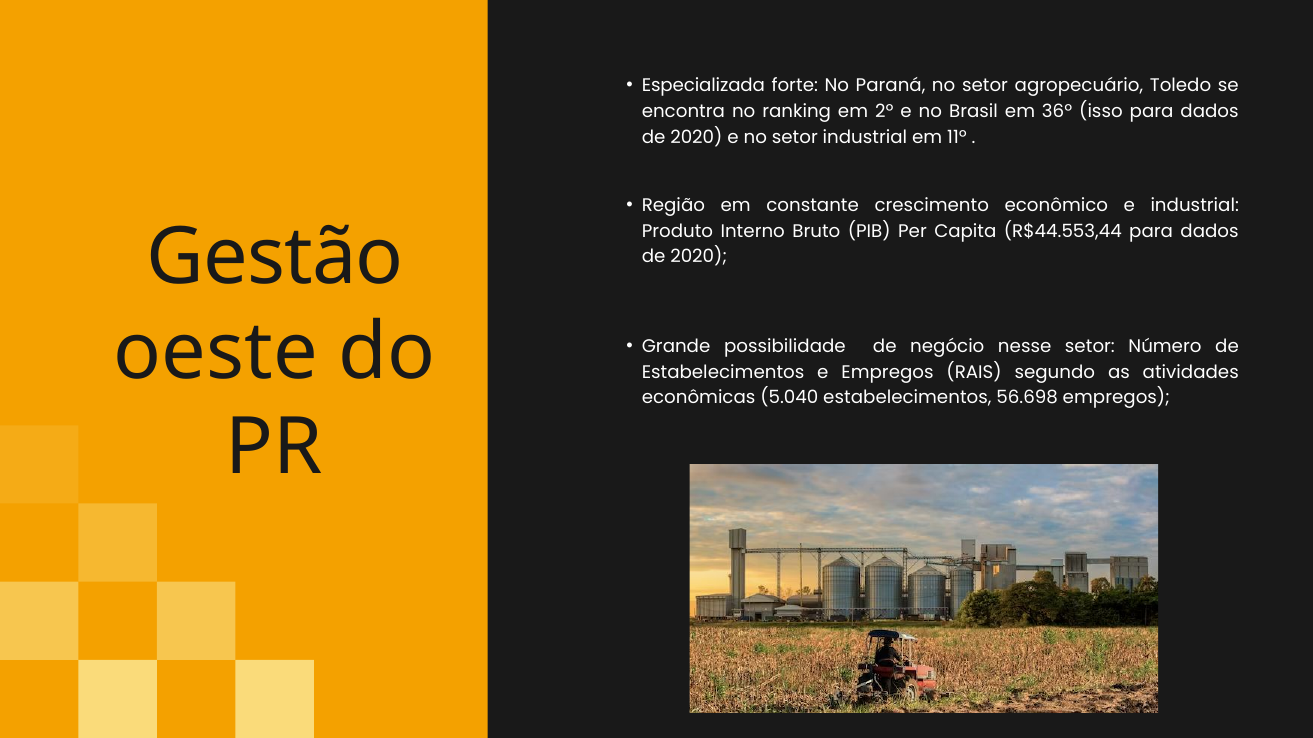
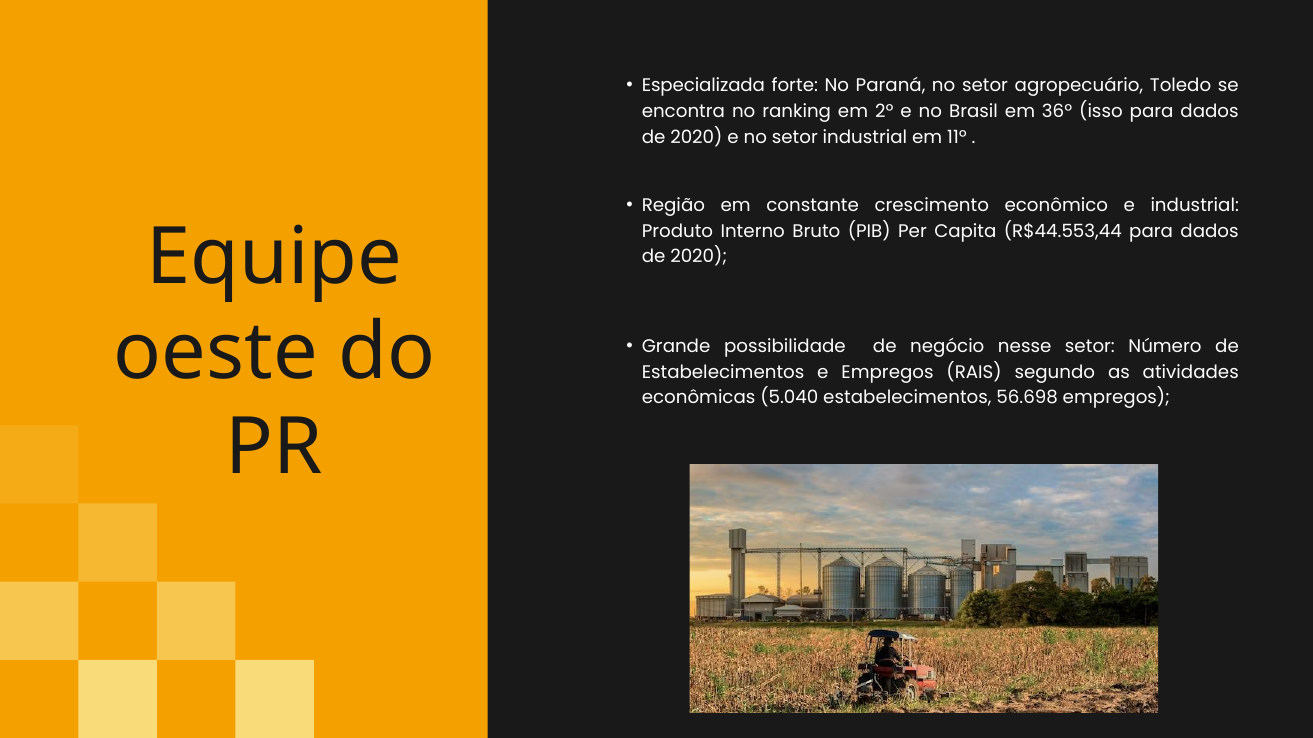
Gestão: Gestão -> Equipe (275, 257)
